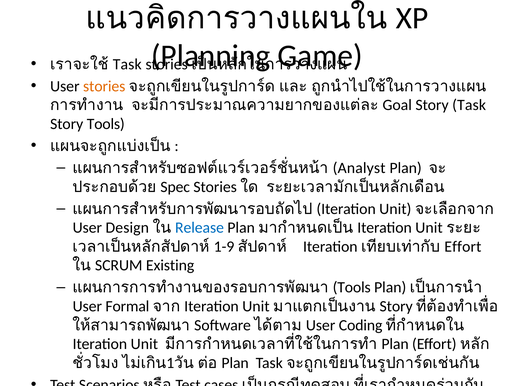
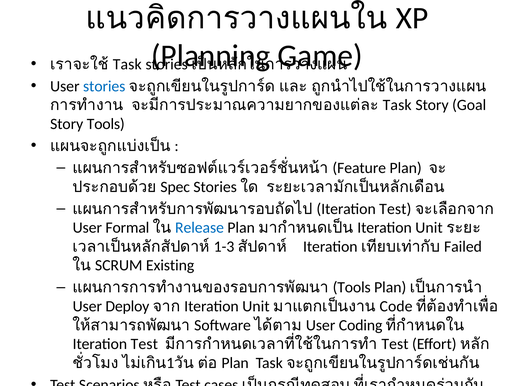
stories colour: orange -> blue (104, 86)
Goal: Goal -> Task (397, 105)
Story Task: Task -> Goal (469, 105)
Analyst: Analyst -> Feature (359, 168)
Unit: Unit -> Test (395, 209)
Design: Design -> Formal (127, 227)
1-9: 1-9 -> 1-3 (224, 246)
Effort: Effort -> Failed (463, 246)
Formal: Formal -> Deploy (127, 306)
Story: Story -> Code (396, 306)
Unit: Unit -> Test (144, 344)
Plan: Plan -> Test (395, 344)
